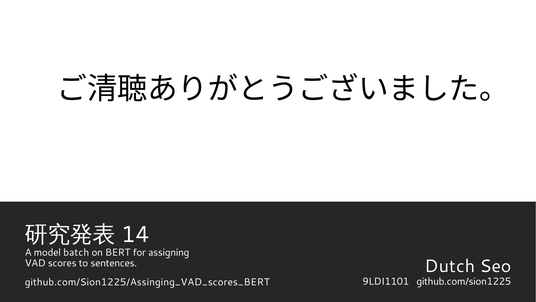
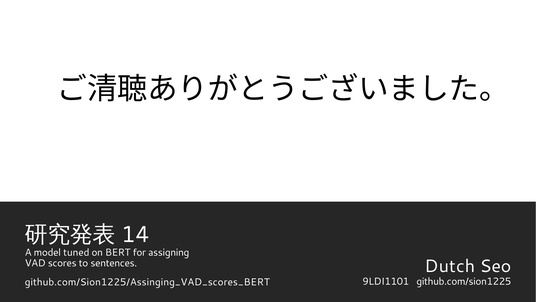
batch: batch -> tuned (76, 252)
